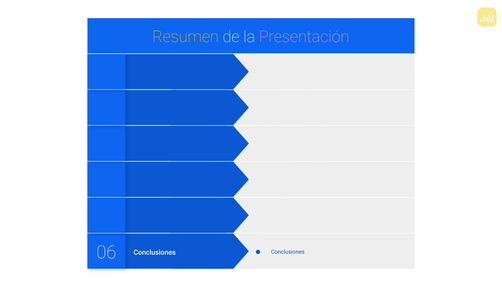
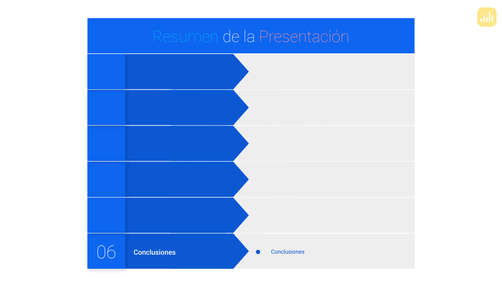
Resumen colour: yellow -> light blue (186, 37)
